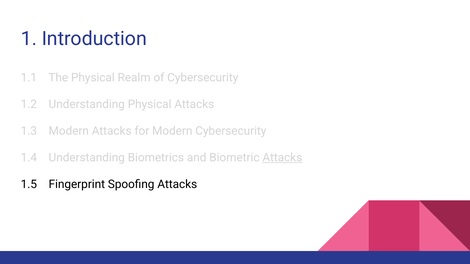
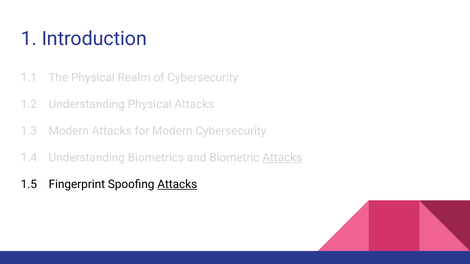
Attacks underline: none -> present (177, 184)
